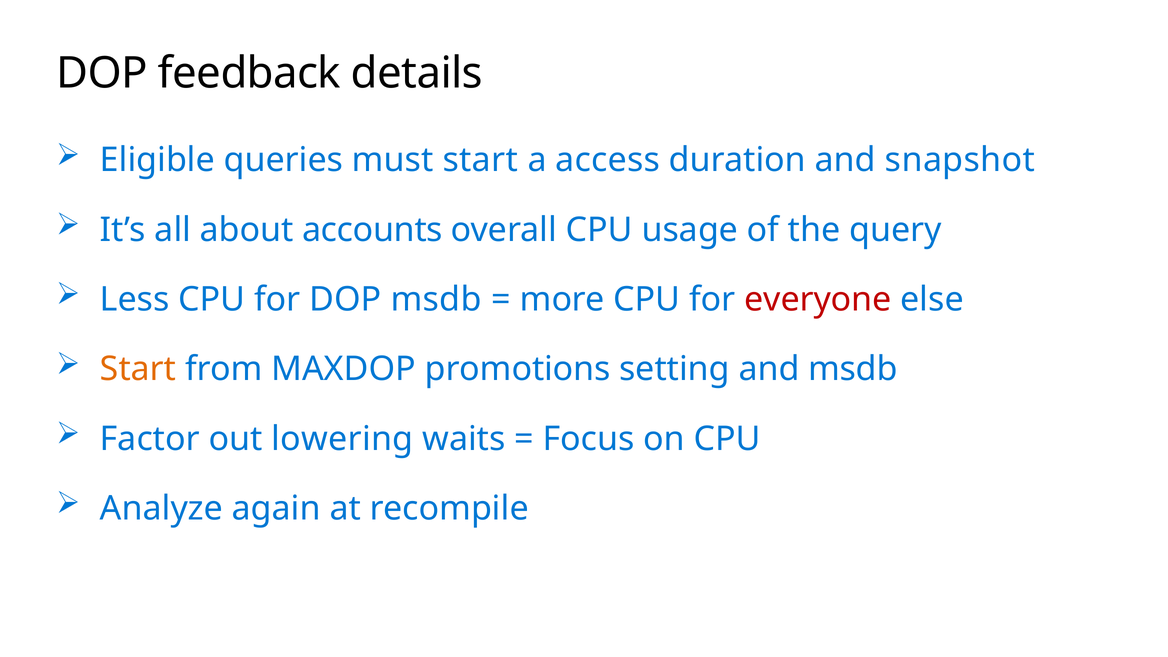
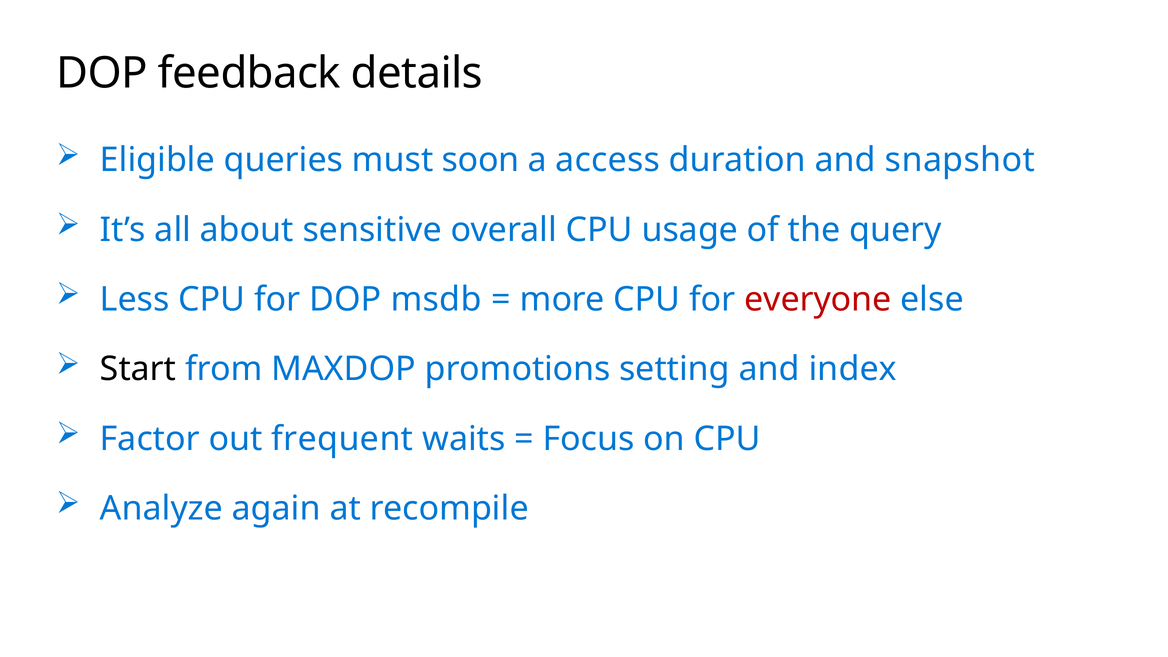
must start: start -> soon (481, 160)
accounts: accounts -> sensitive (372, 230)
Start colour: orange -> black (138, 369)
and msdb: msdb -> index (853, 369)
lowering: lowering -> frequent (342, 439)
